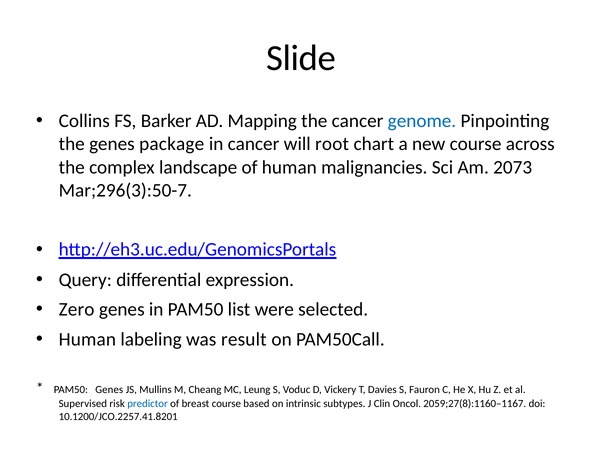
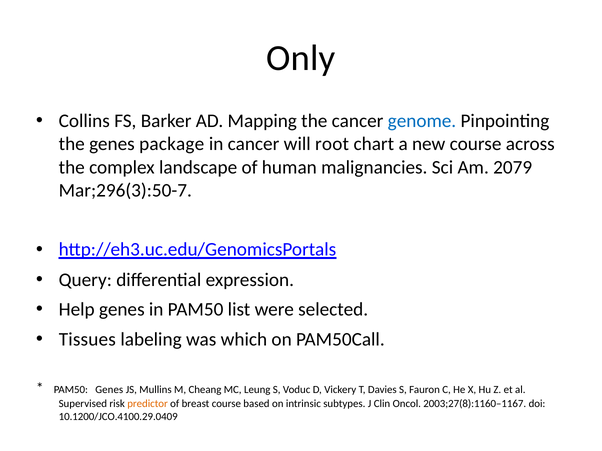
Slide: Slide -> Only (301, 58)
2073: 2073 -> 2079 (513, 167)
Zero: Zero -> Help (77, 310)
Human: Human -> Tissues (87, 340)
result: result -> which (244, 340)
predictor colour: blue -> orange (148, 404)
2059;27(8):1160–1167: 2059;27(8):1160–1167 -> 2003;27(8):1160–1167 (475, 404)
10.1200/JCO.2257.41.8201: 10.1200/JCO.2257.41.8201 -> 10.1200/JCO.4100.29.0409 (118, 417)
